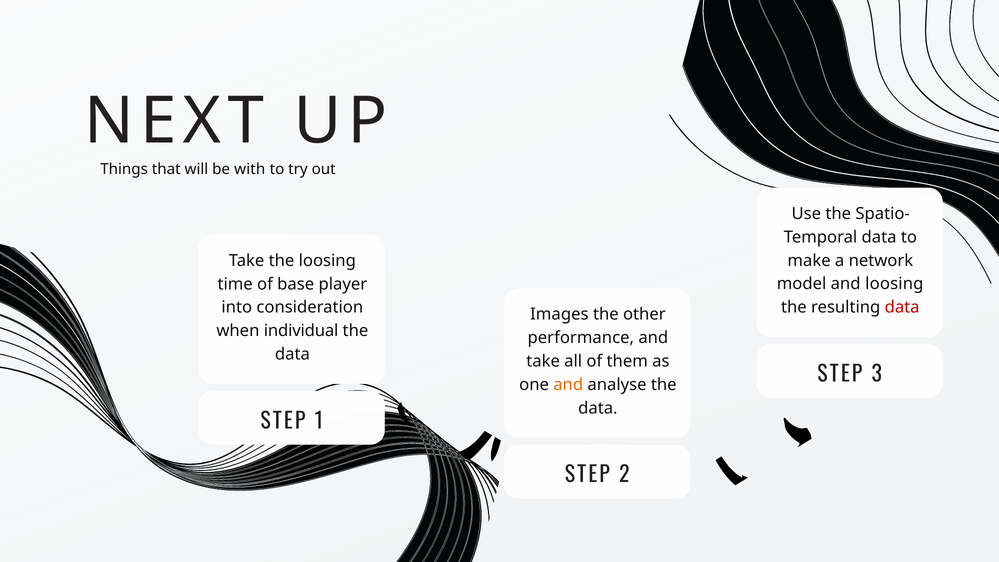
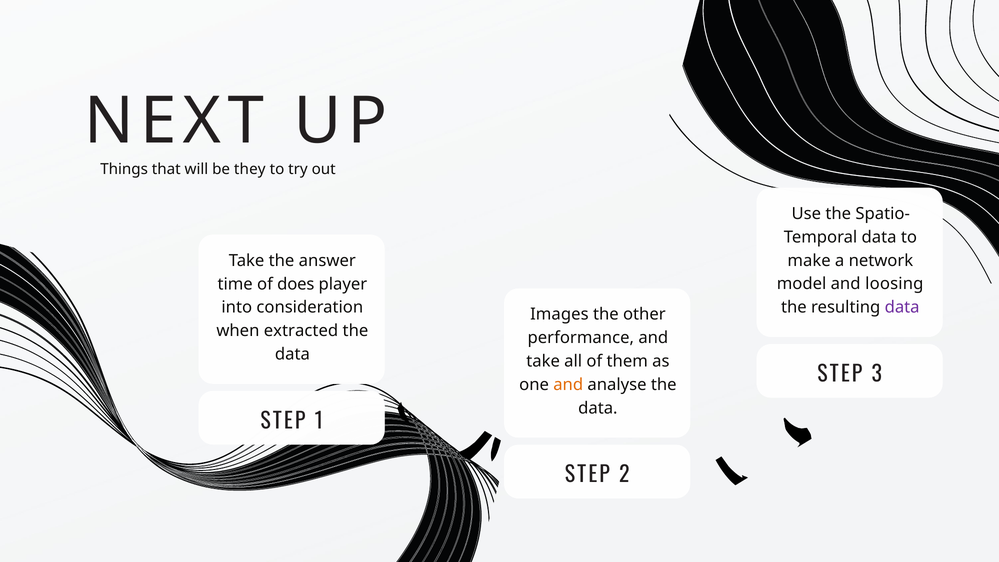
with: with -> they (250, 169)
the loosing: loosing -> answer (327, 261)
base: base -> does (296, 284)
data colour: red -> purple (902, 307)
individual: individual -> extracted (301, 331)
